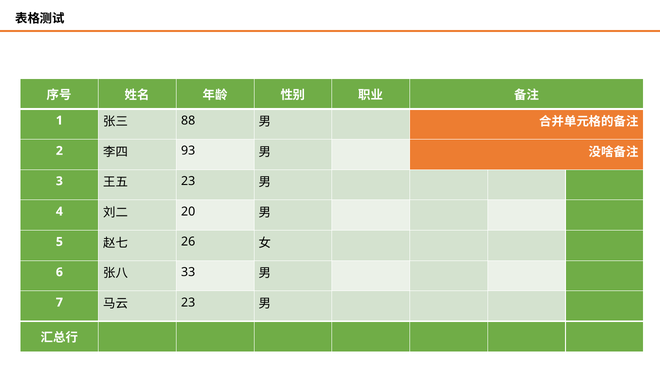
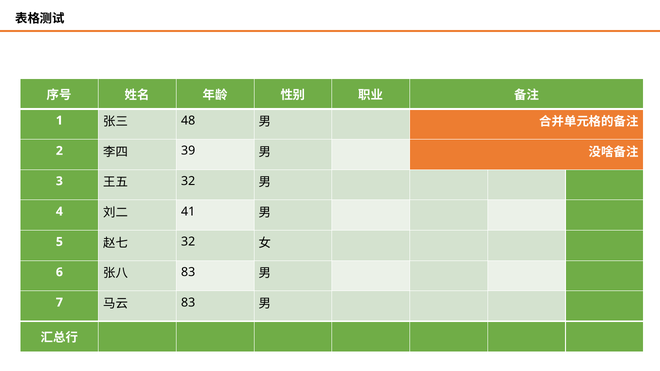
88: 88 -> 48 (188, 121)
93: 93 -> 39 (188, 151)
23: 23 -> 32 (188, 181)
20: 20 -> 41 (188, 212)
26: 26 -> 32 (188, 242)
33: 33 -> 83 (188, 272)
23: 23 -> 83 (188, 303)
